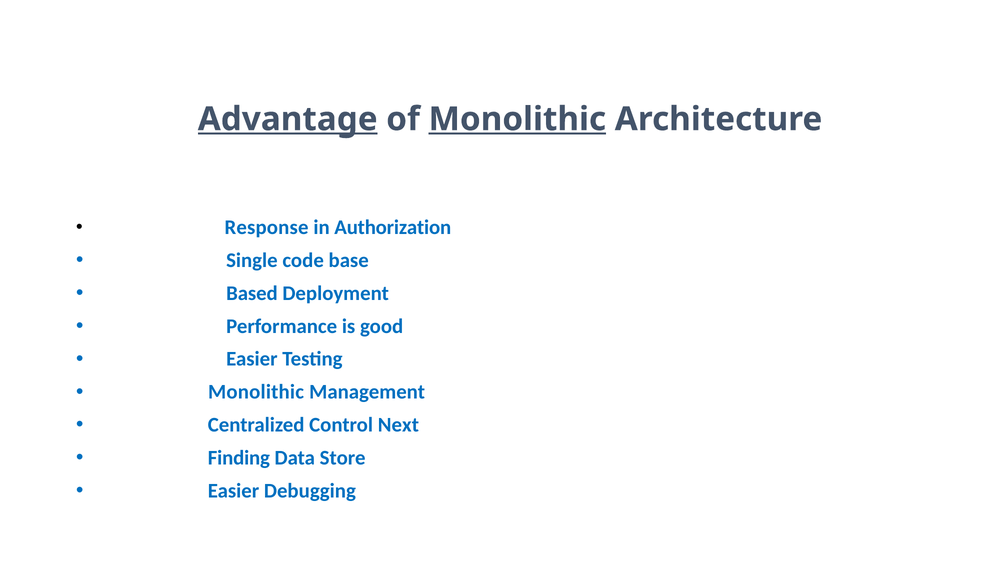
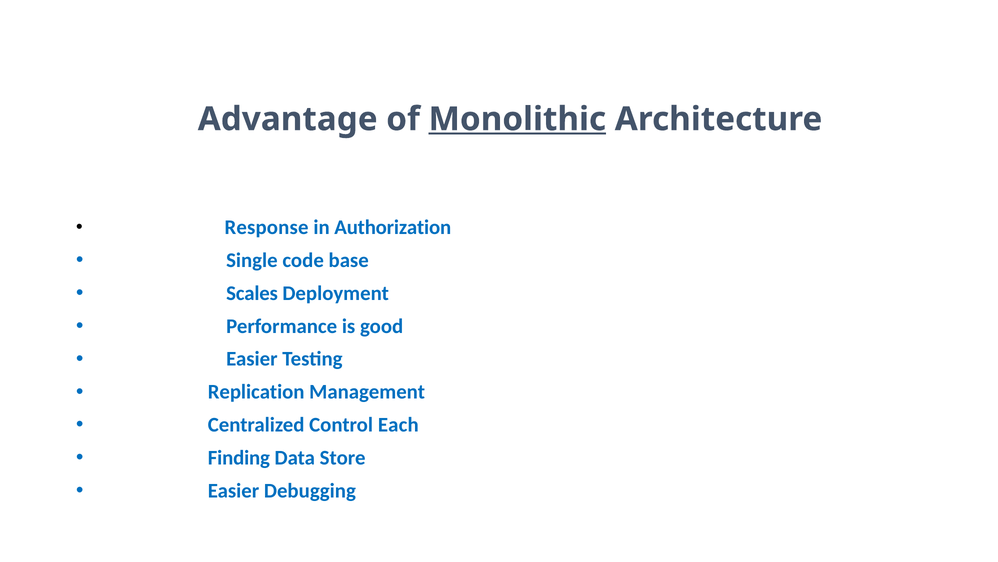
Advantage underline: present -> none (288, 119)
Based: Based -> Scales (252, 293)
Monolithic: Monolithic -> Replication (256, 392)
Next: Next -> Each (398, 424)
